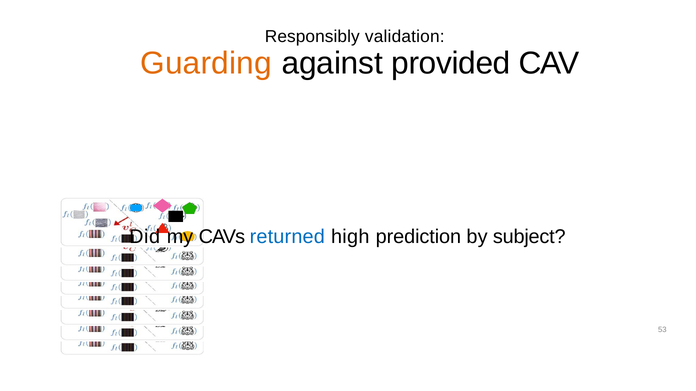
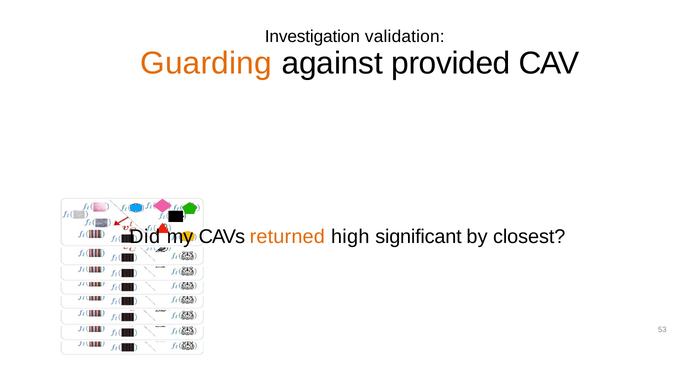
Responsibly: Responsibly -> Investigation (312, 36)
returned colour: blue -> orange (287, 237)
prediction: prediction -> significant (418, 237)
subject: subject -> closest (529, 237)
